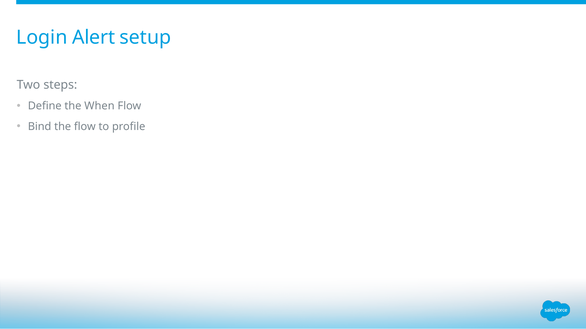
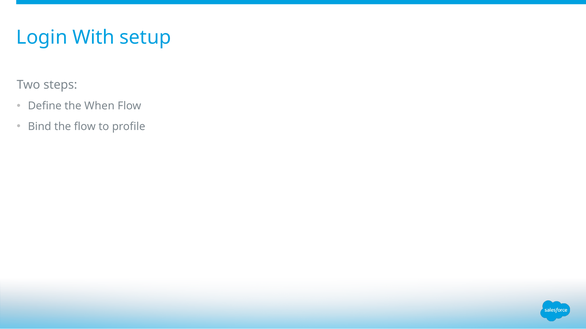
Alert: Alert -> With (94, 38)
